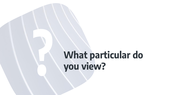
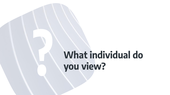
particular: particular -> individual (110, 56)
